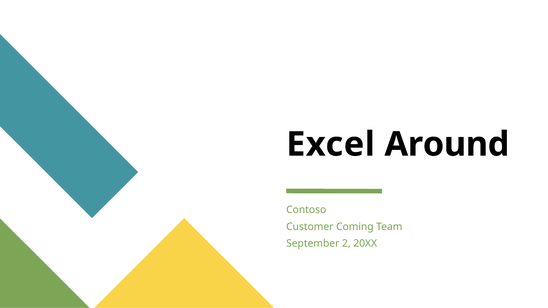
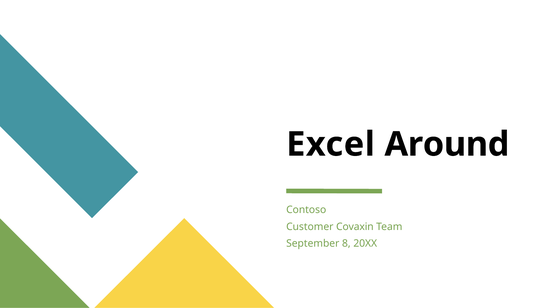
Coming: Coming -> Covaxin (355, 227)
2: 2 -> 8 (346, 244)
